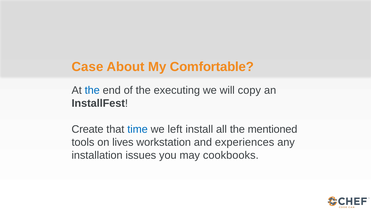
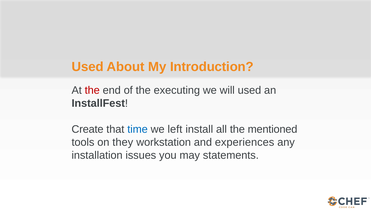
Case: Case -> Used (88, 67)
Comfortable: Comfortable -> Introduction (212, 67)
the colour: blue -> red (92, 90)
will copy: copy -> used (249, 90)
lives: lives -> they (123, 142)
cookbooks: cookbooks -> statements (231, 155)
